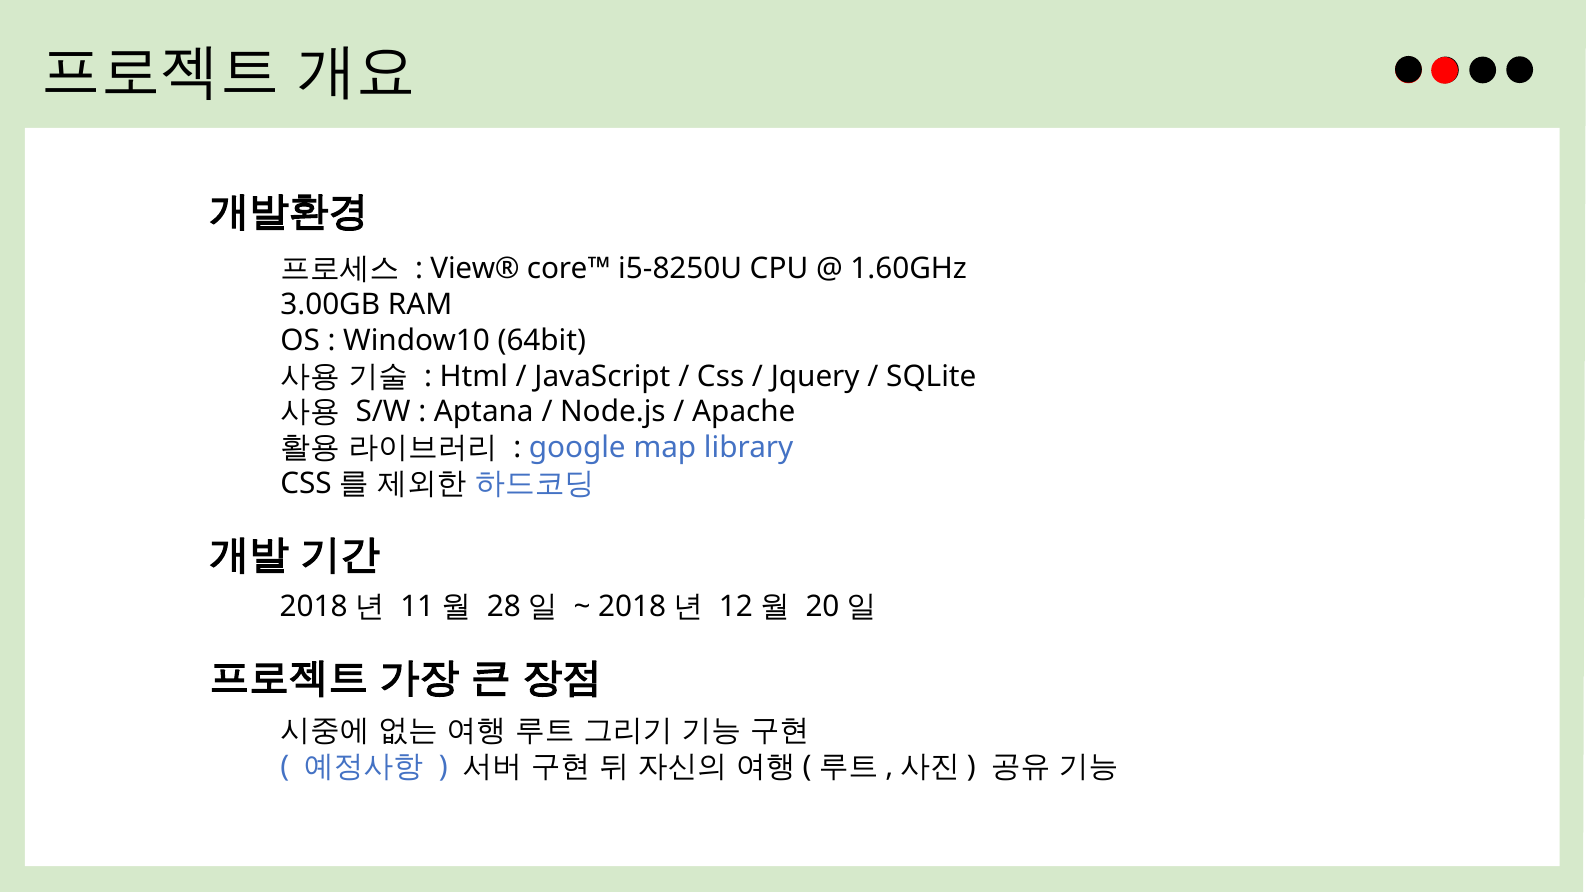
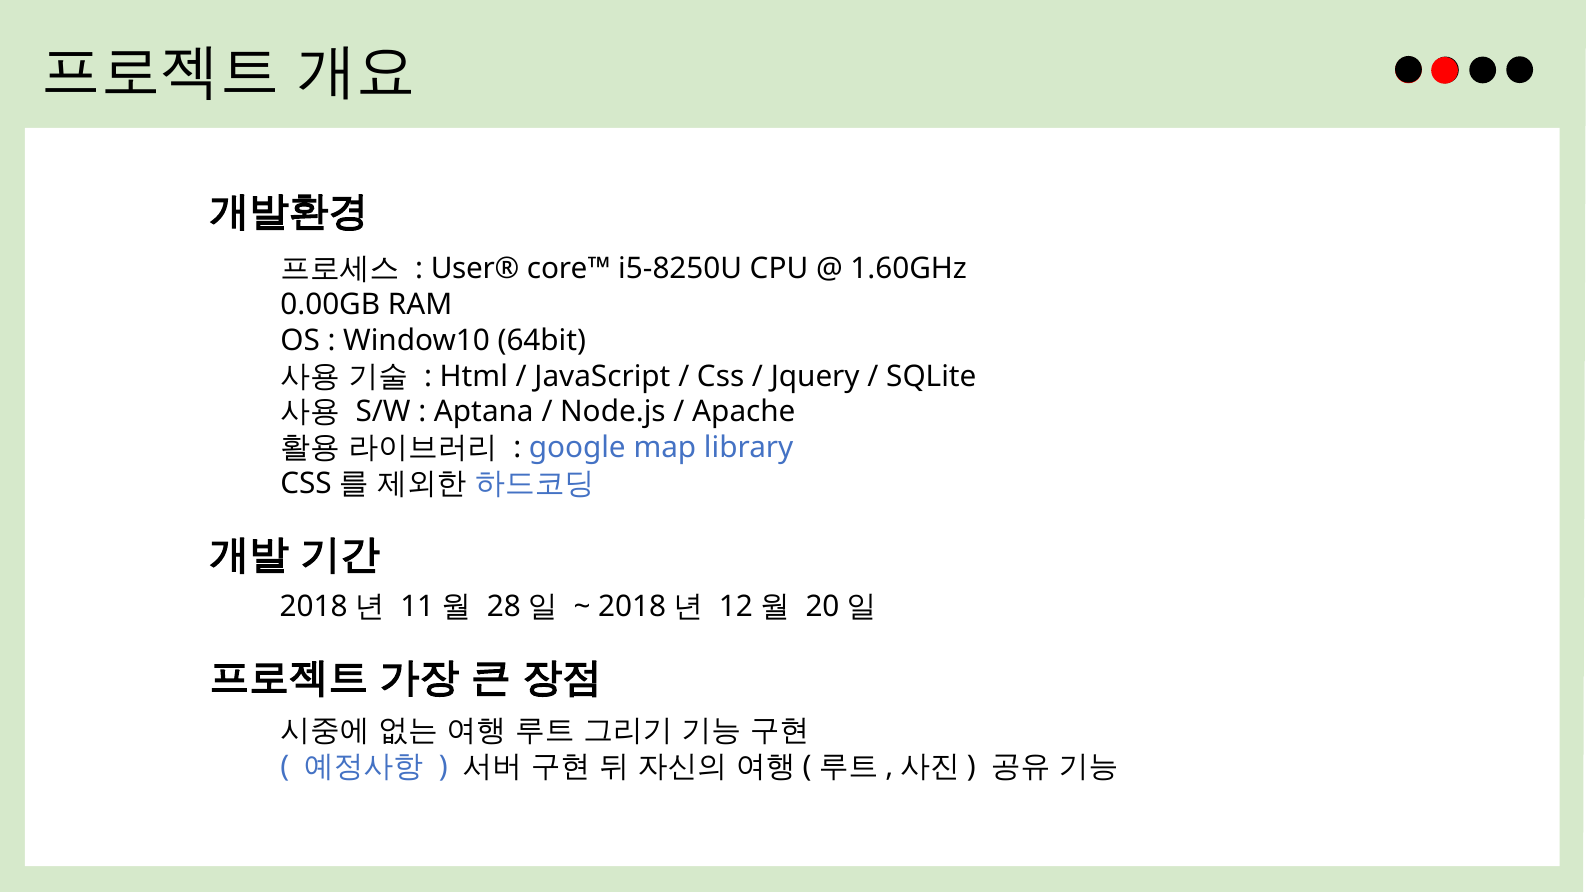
View®: View® -> User® (475, 269)
3.00GB: 3.00GB -> 0.00GB (330, 305)
